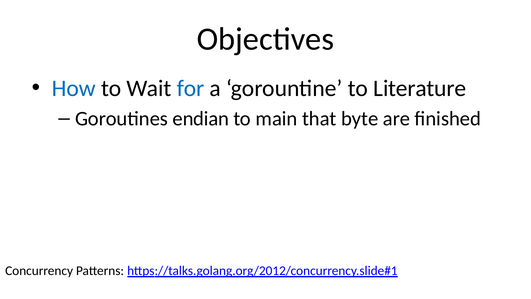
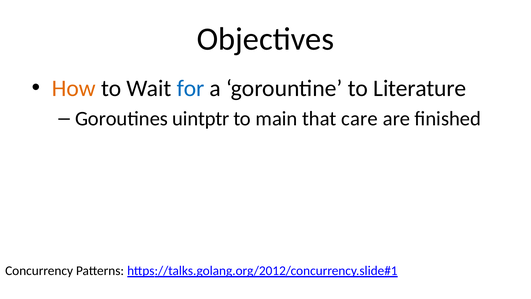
How colour: blue -> orange (74, 88)
endian: endian -> uintptr (201, 119)
byte: byte -> care (360, 119)
